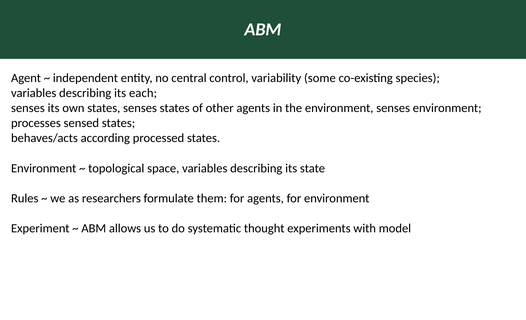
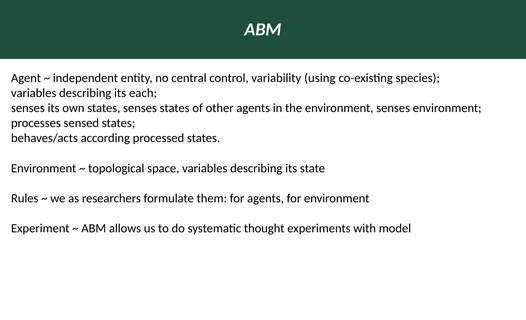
some: some -> using (320, 78)
